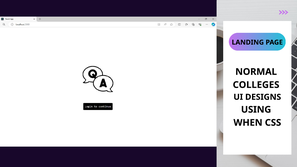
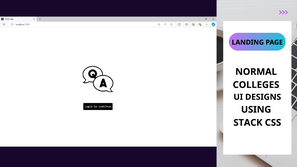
WHEN: WHEN -> STACK (248, 123)
